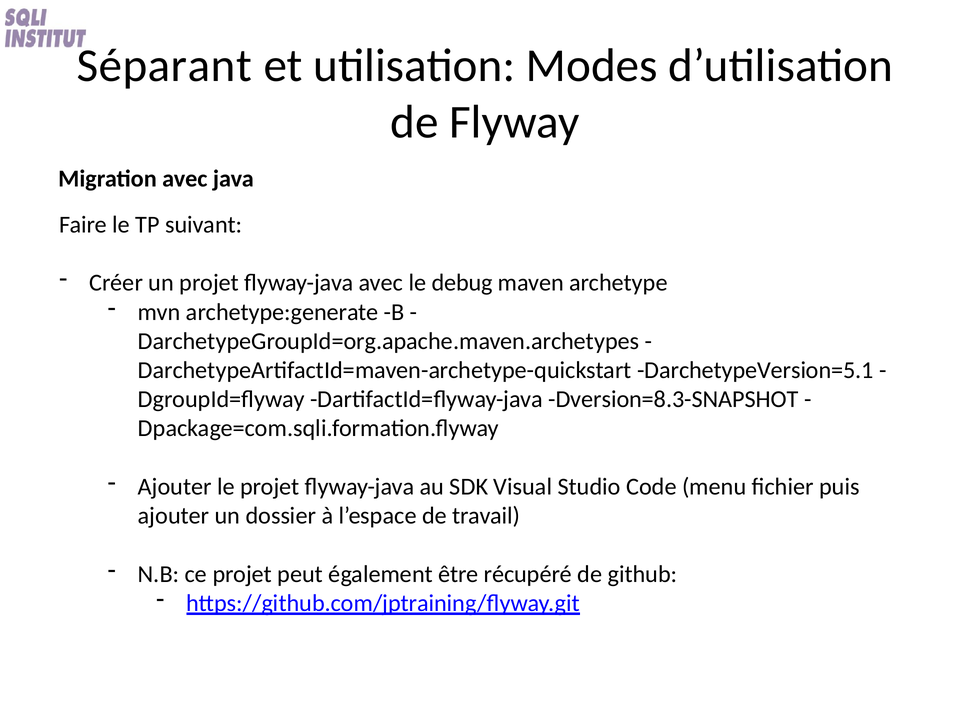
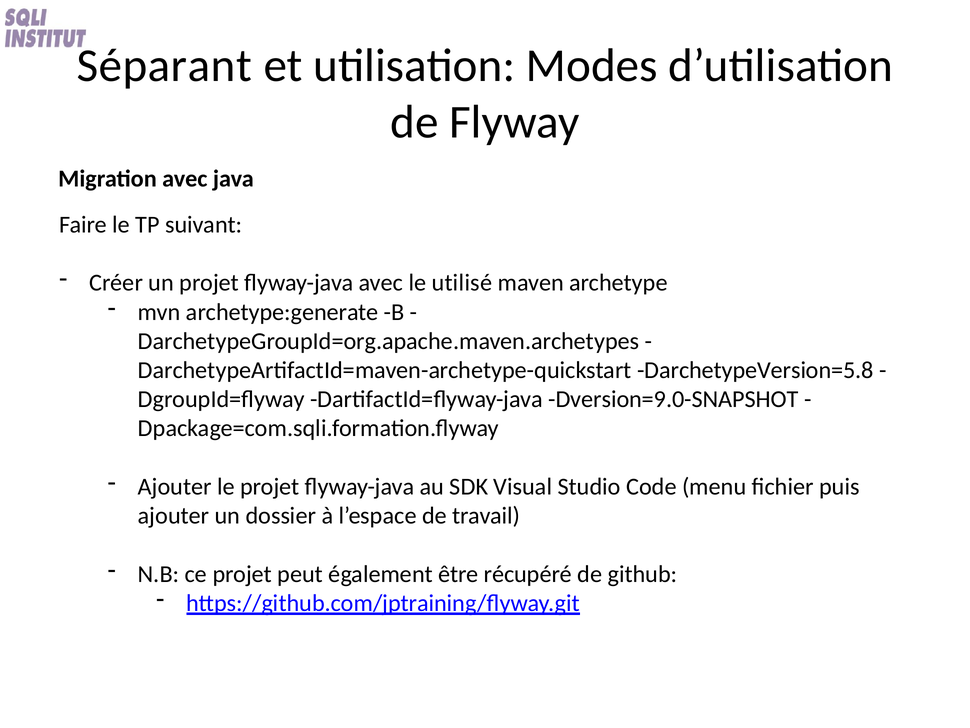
debug: debug -> utilisé (462, 283)
DarchetypeVersion=5.1: DarchetypeVersion=5.1 -> DarchetypeVersion=5.8 (755, 370)
Dversion=8.3-SNAPSHOT: Dversion=8.3-SNAPSHOT -> Dversion=9.0-SNAPSHOT (673, 399)
